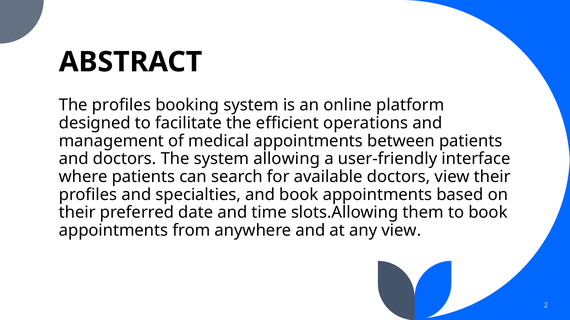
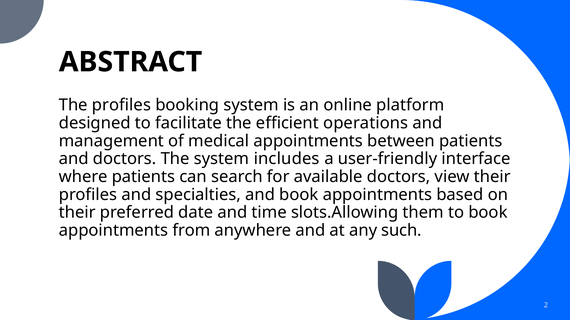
allowing: allowing -> includes (287, 159)
any view: view -> such (401, 231)
